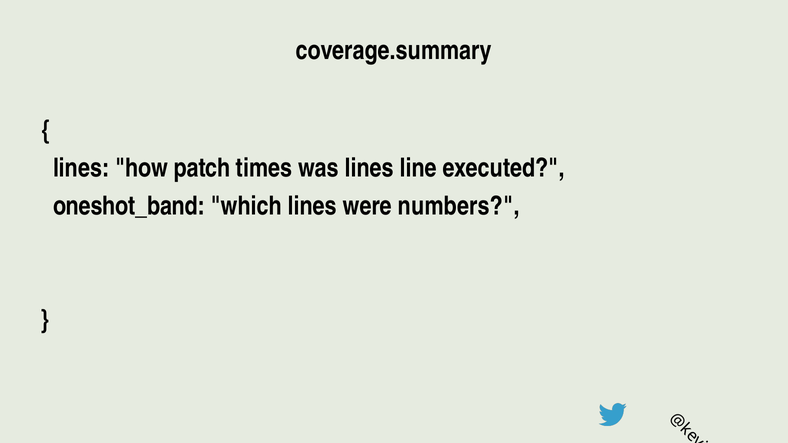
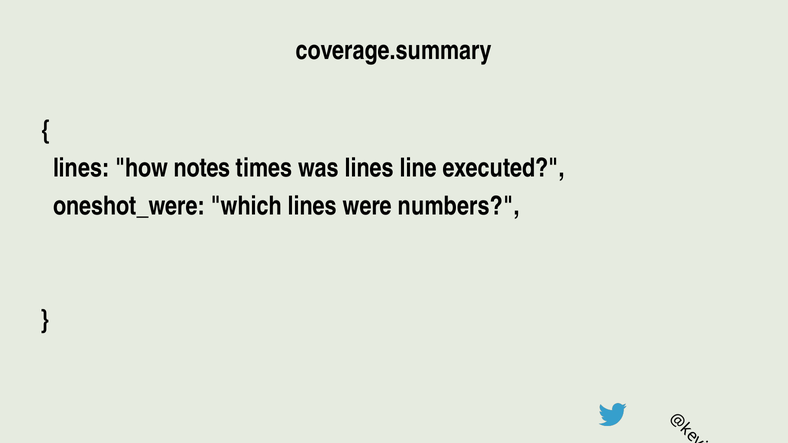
patch: patch -> notes (202, 168)
oneshot_band: oneshot_band -> oneshot_were (129, 206)
